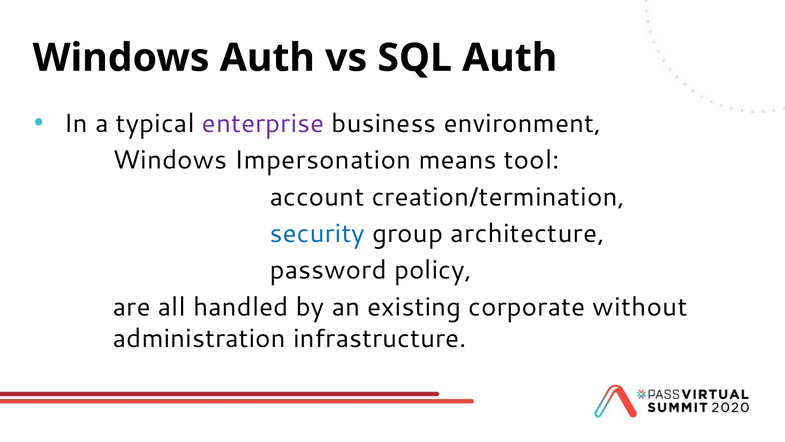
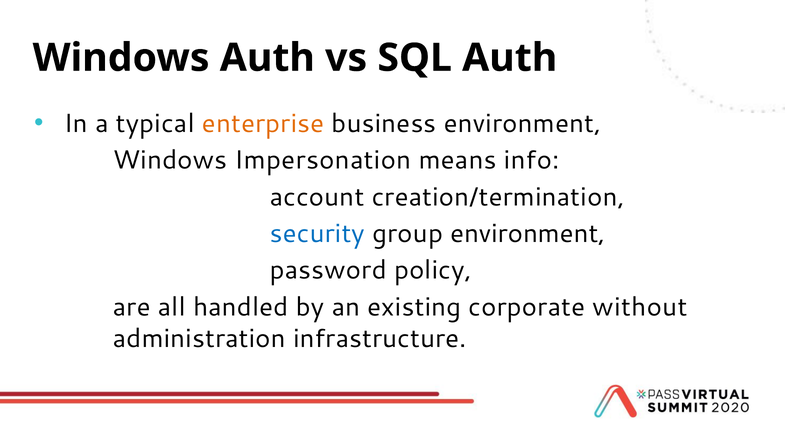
enterprise colour: purple -> orange (263, 123)
tool: tool -> info (532, 160)
group architecture: architecture -> environment (528, 233)
